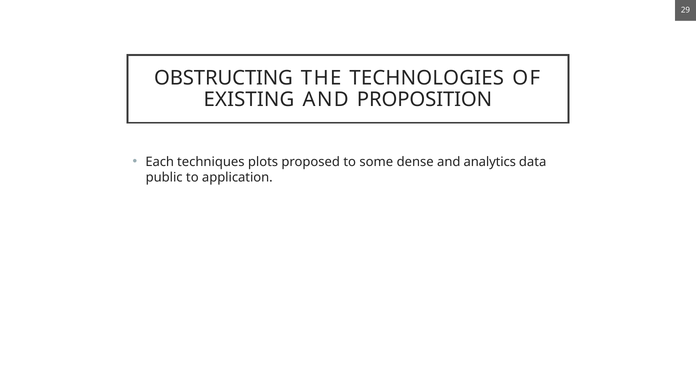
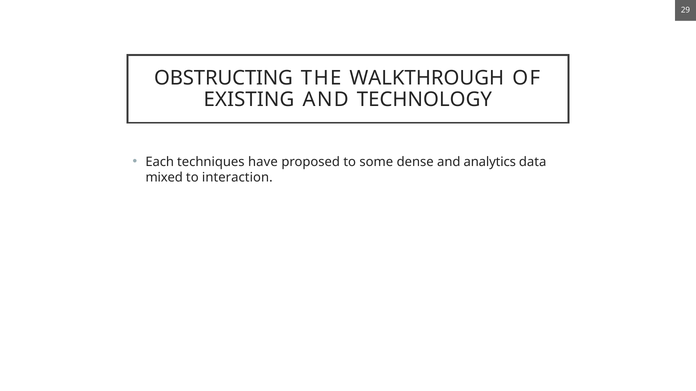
TECHNOLOGIES: TECHNOLOGIES -> WALKTHROUGH (427, 78)
PROPOSITION: PROPOSITION -> TECHNOLOGY (424, 100)
plots: plots -> have (263, 162)
public: public -> mixed (164, 178)
application: application -> interaction (237, 178)
